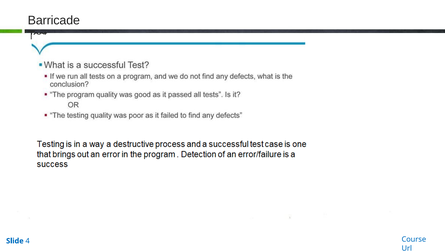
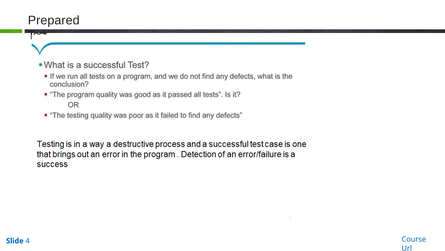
Barricade: Barricade -> Prepared (54, 20)
